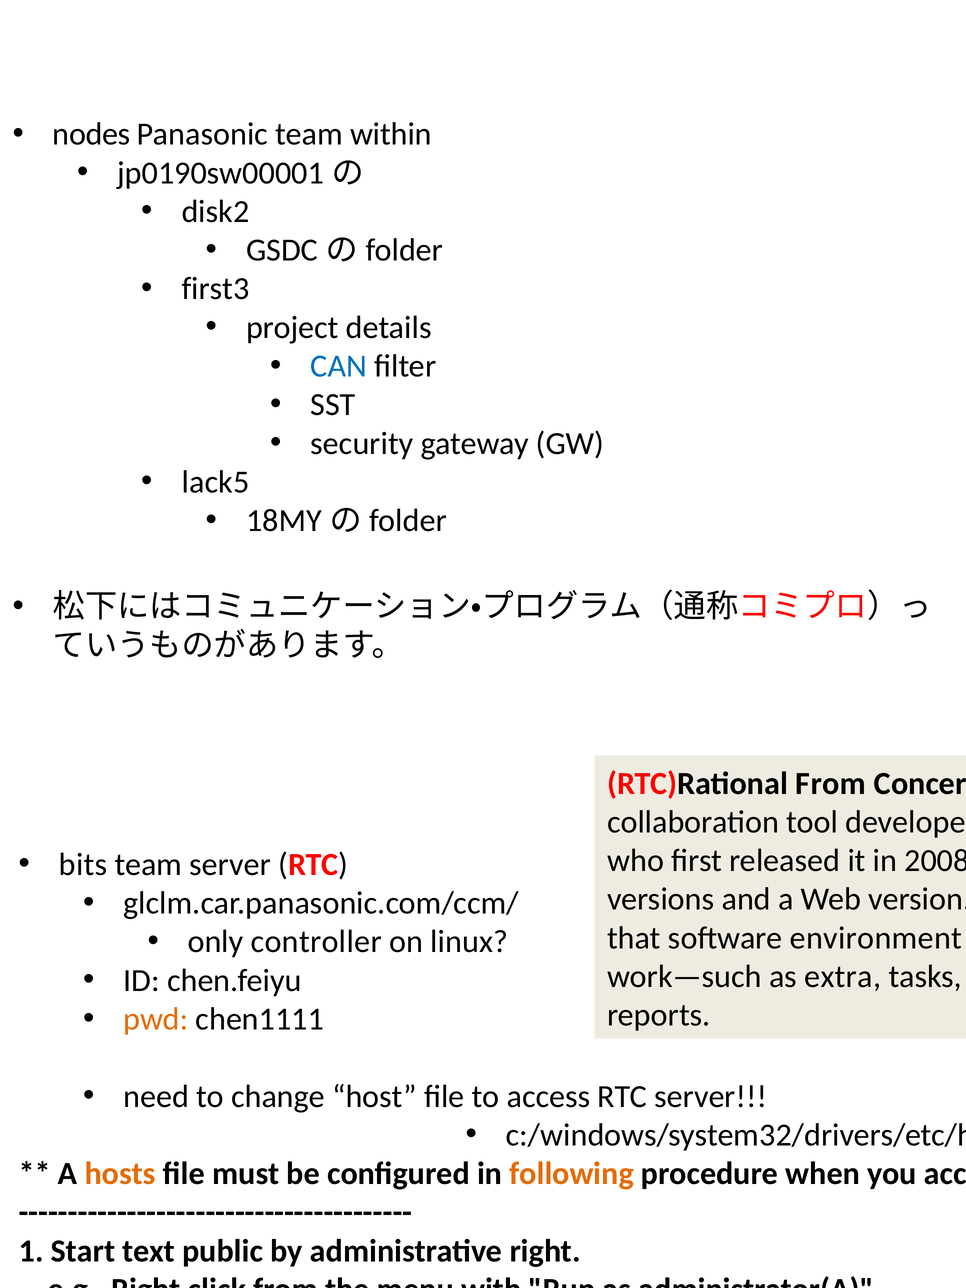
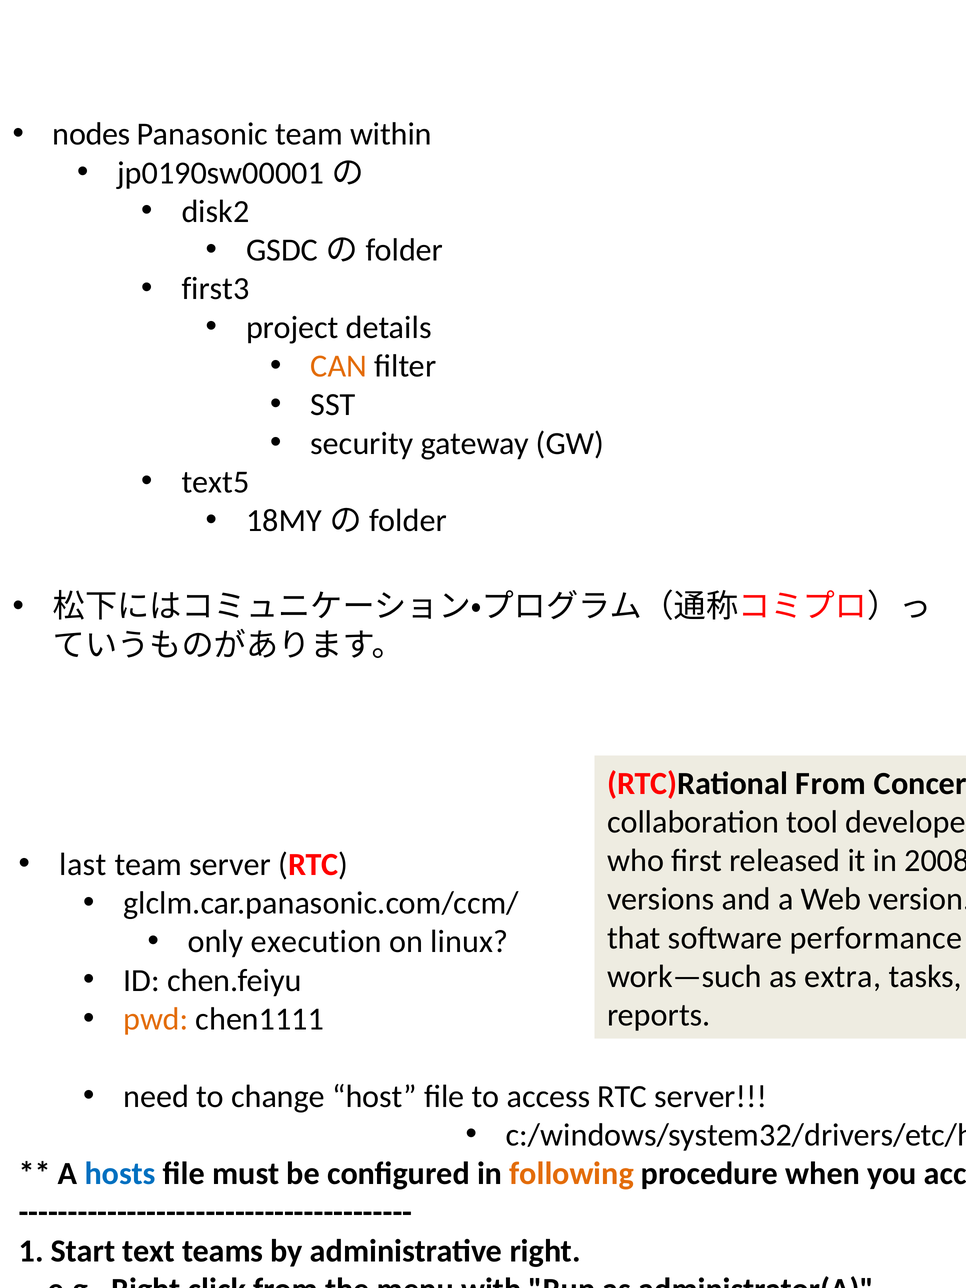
CAN colour: blue -> orange (339, 366)
lack5: lack5 -> text5 (216, 482)
bits: bits -> last (83, 865)
software environment: environment -> performance (876, 938)
controller: controller -> execution (316, 942)
hosts colour: orange -> blue (120, 1174)
text public: public -> teams (223, 1251)
